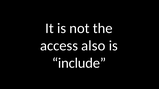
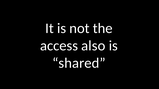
include: include -> shared (79, 63)
